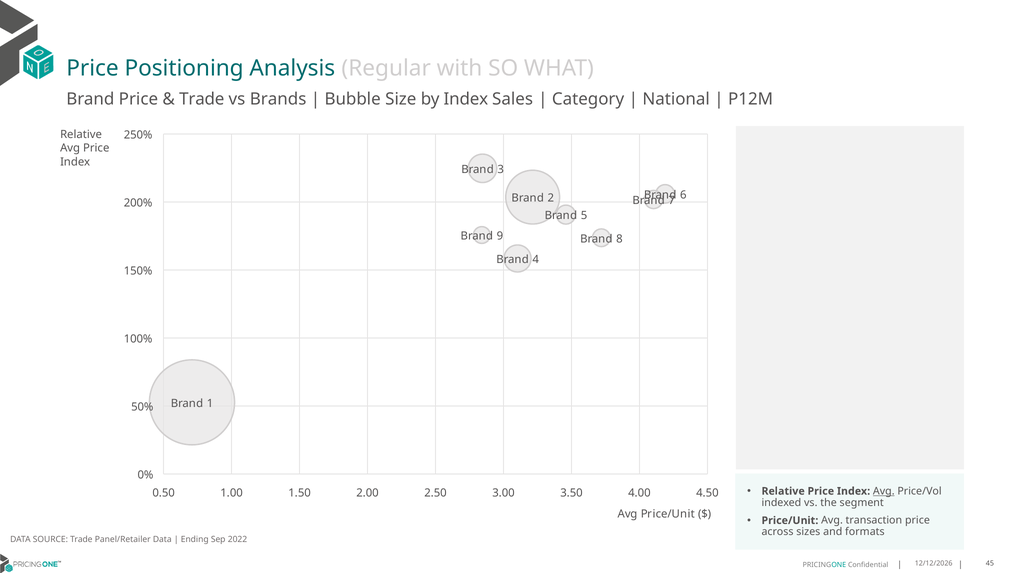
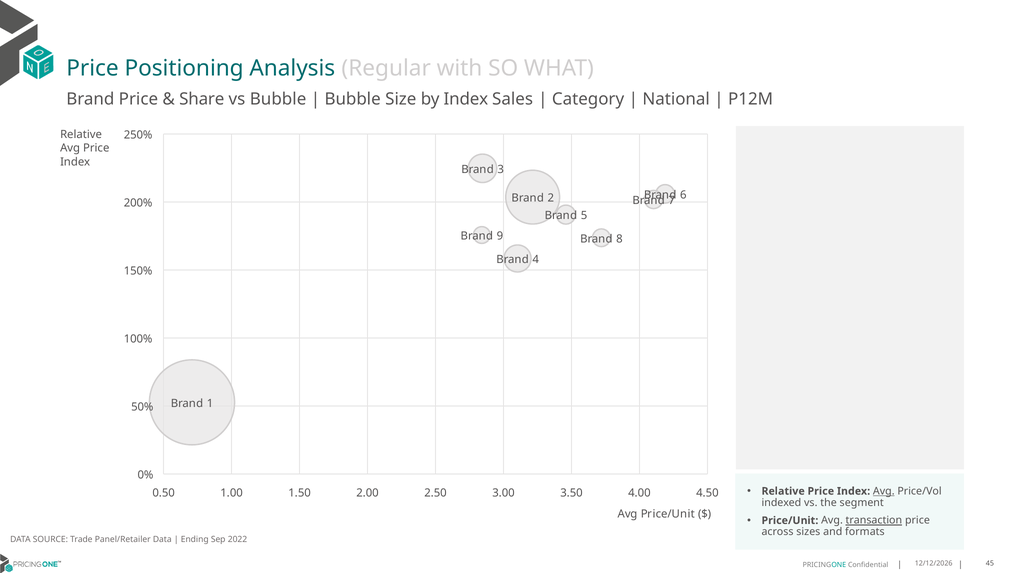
Trade: Trade -> Share (202, 99)
vs Brands: Brands -> Bubble (278, 99)
transaction underline: none -> present (874, 521)
